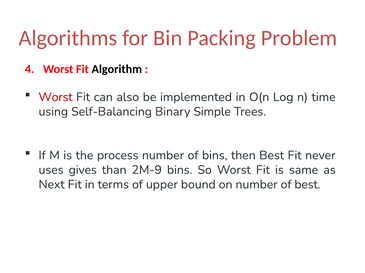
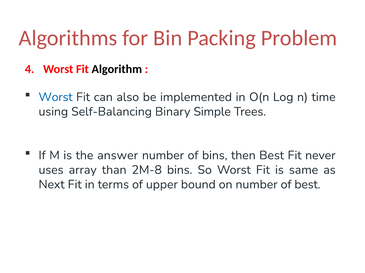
Worst colour: red -> blue (56, 97)
process: process -> answer (118, 156)
gives: gives -> array (83, 170)
2M-9: 2M-9 -> 2M-8 (147, 170)
